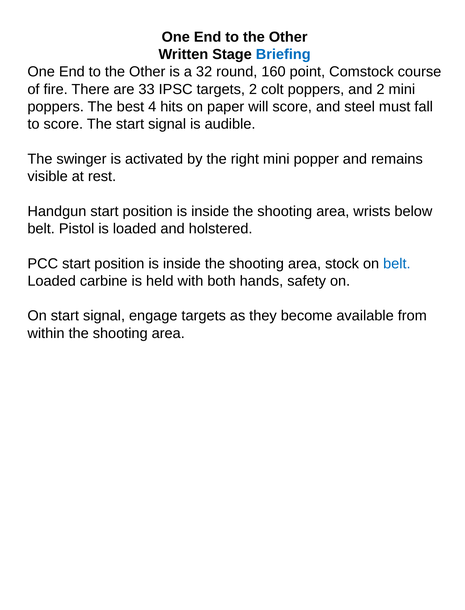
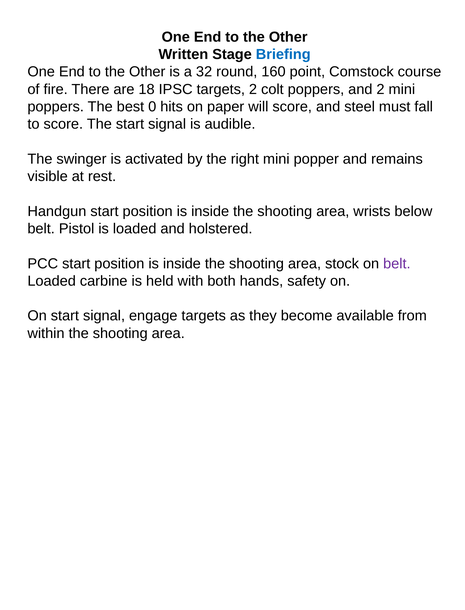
33: 33 -> 18 (147, 89)
4: 4 -> 0 (152, 107)
belt colour: blue -> purple (397, 264)
